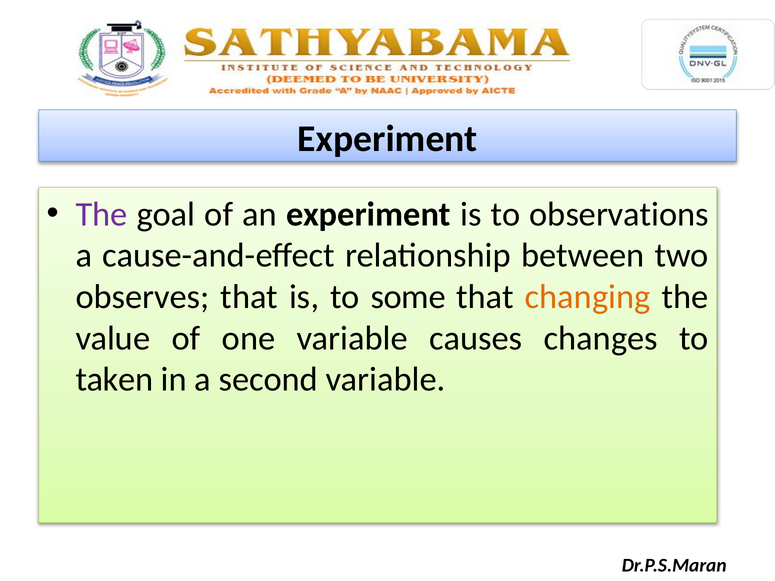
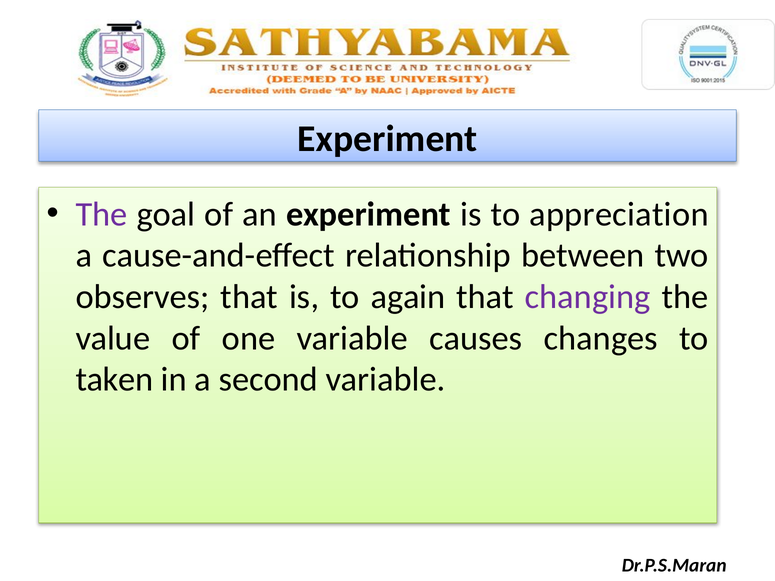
observations: observations -> appreciation (619, 214)
some: some -> again (408, 297)
changing colour: orange -> purple (588, 297)
